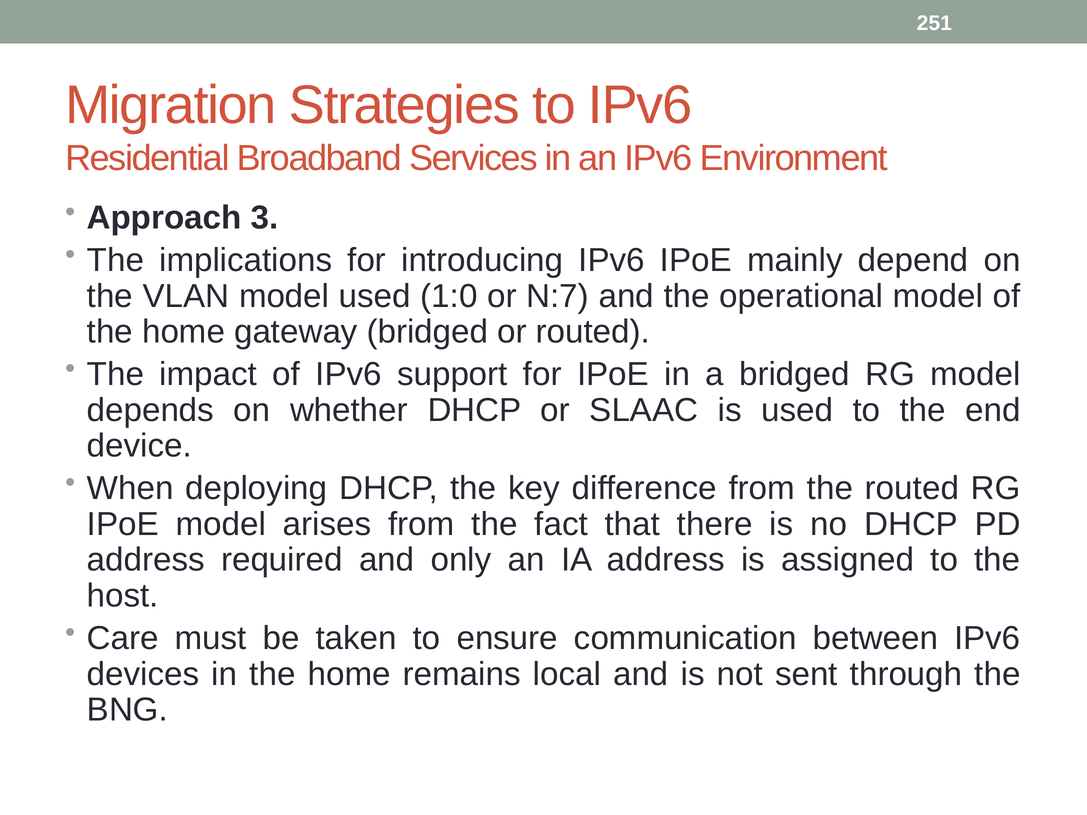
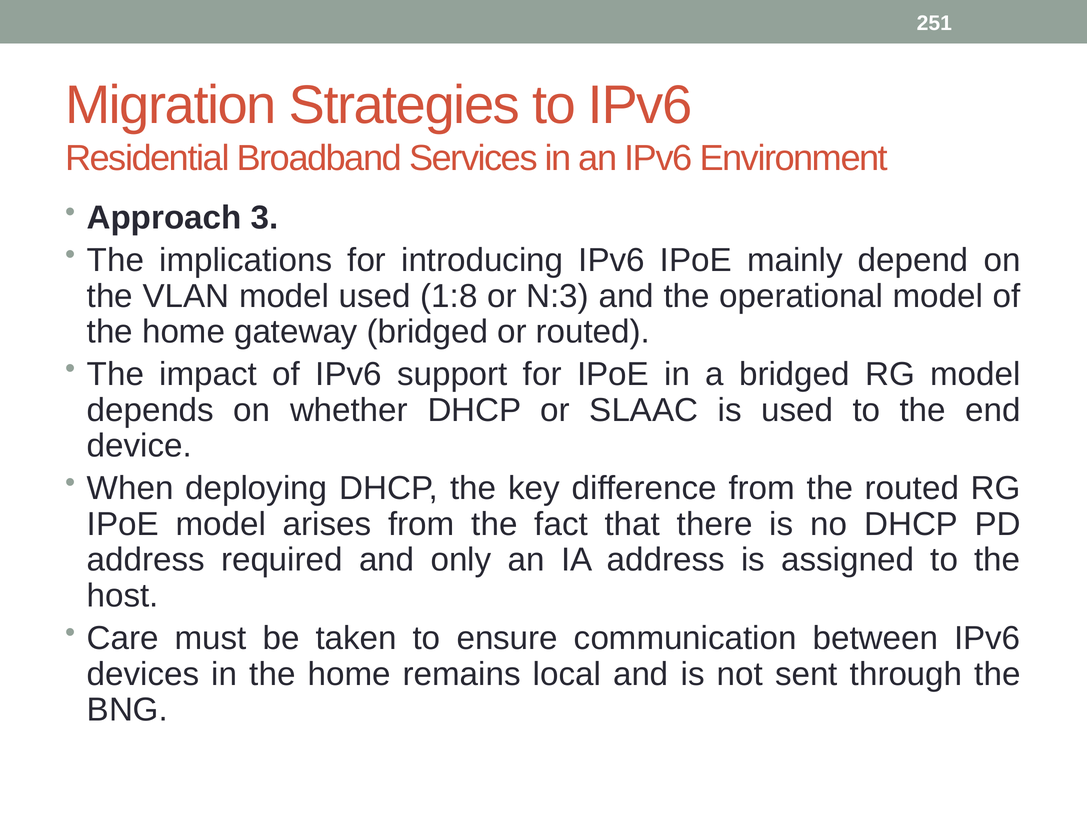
1:0: 1:0 -> 1:8 (449, 296)
N:7: N:7 -> N:3 (558, 296)
